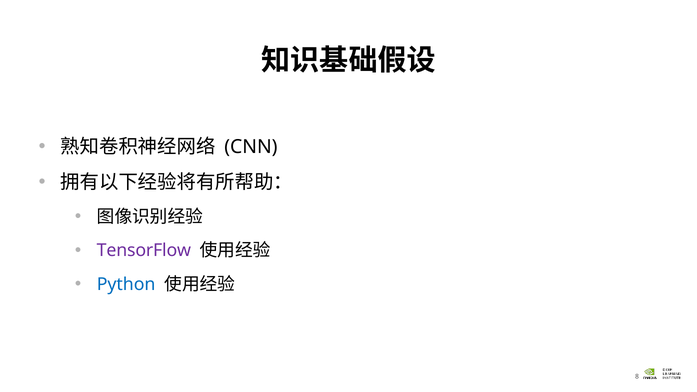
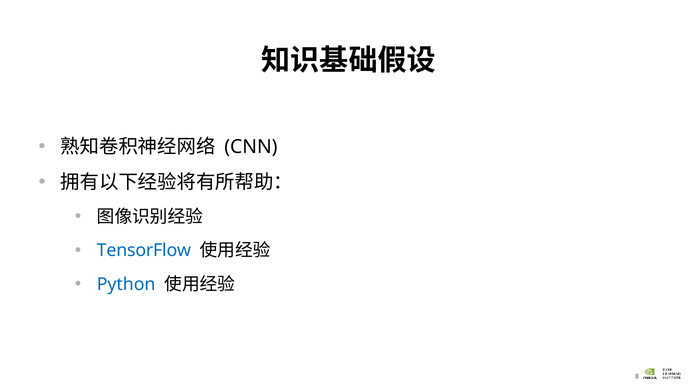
TensorFlow colour: purple -> blue (144, 251)
